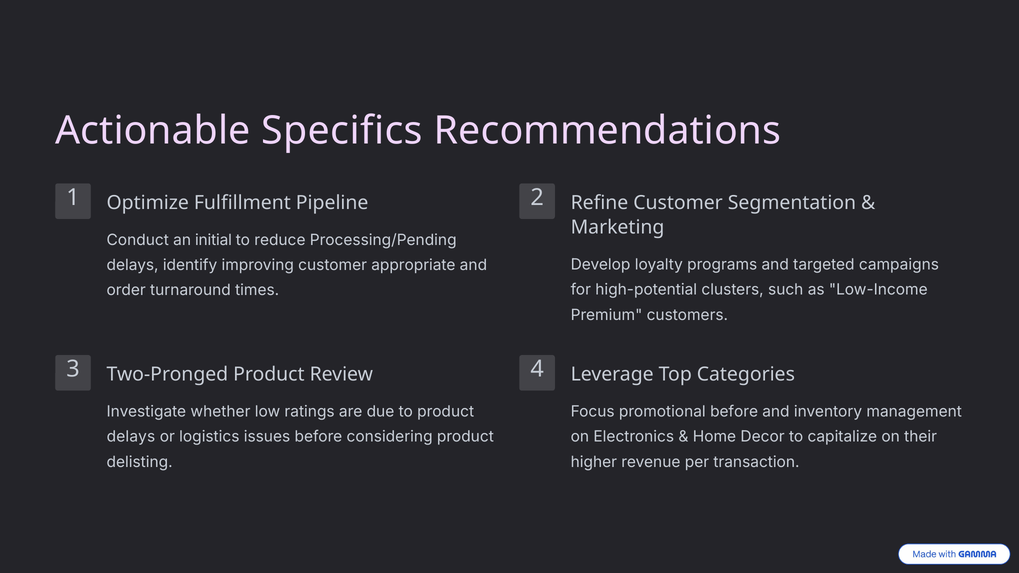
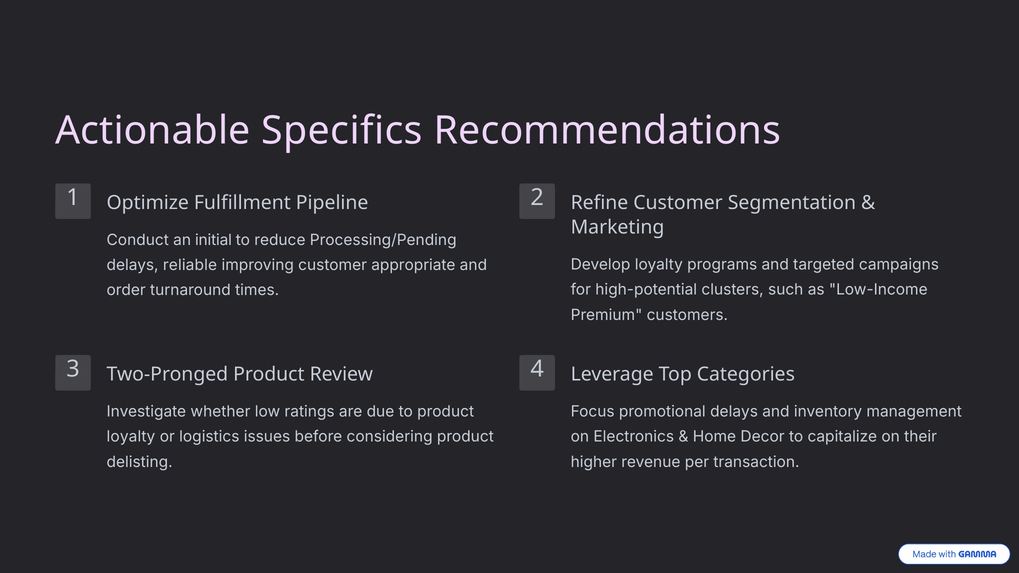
identify: identify -> reliable (190, 265)
promotional before: before -> delays (734, 412)
delays: delays -> loyalty (131, 437)
